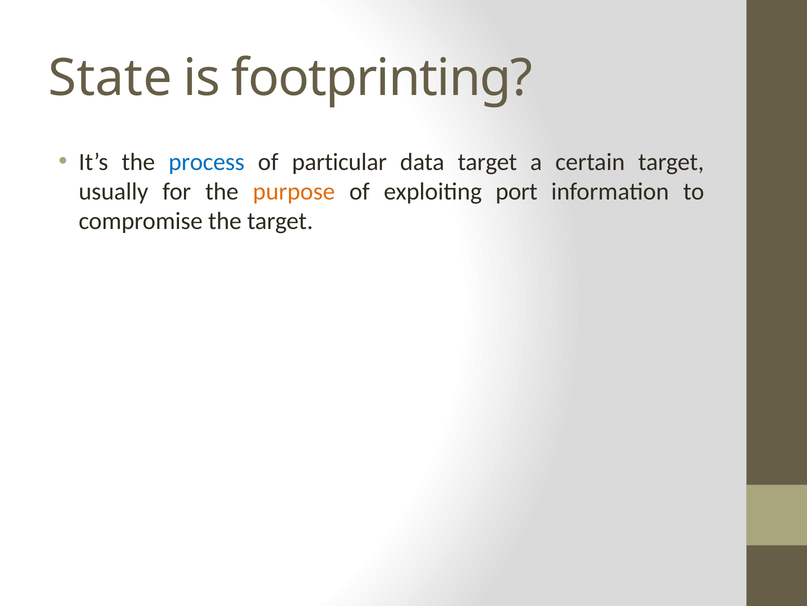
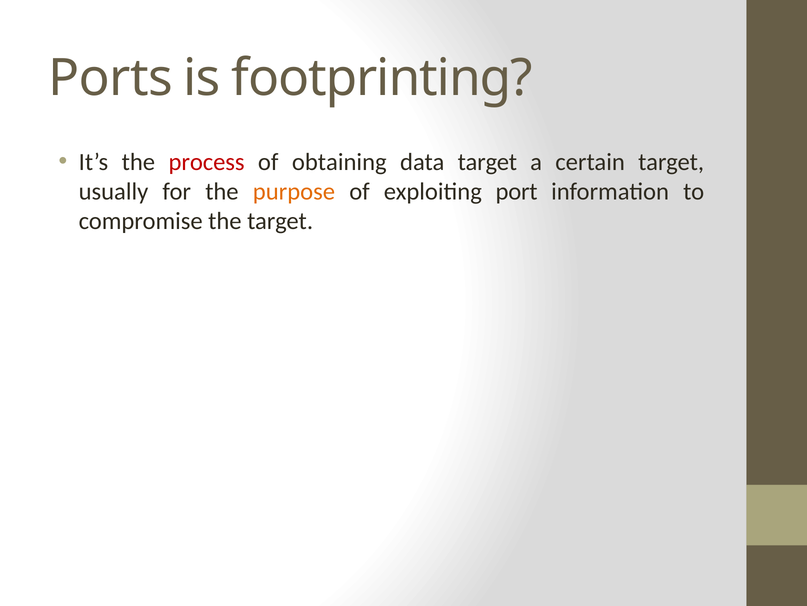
State: State -> Ports (111, 78)
process colour: blue -> red (207, 162)
particular: particular -> obtaining (339, 162)
